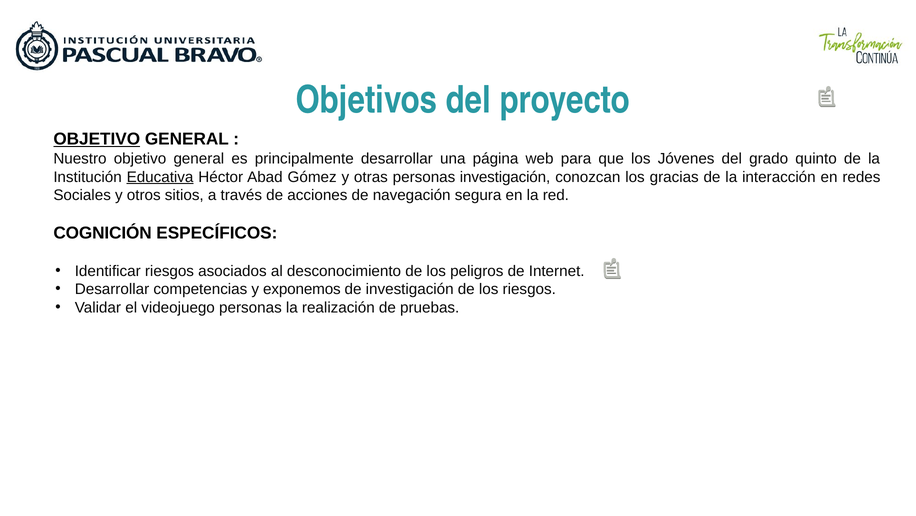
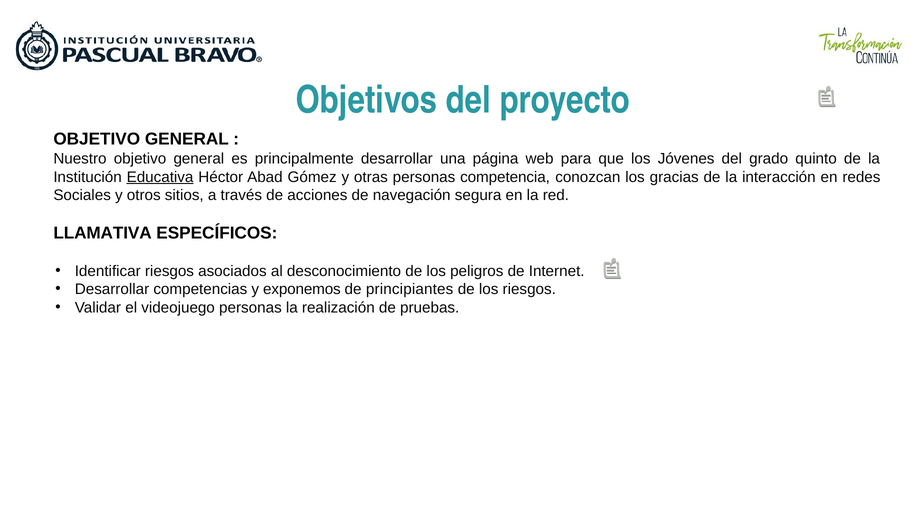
OBJETIVO underline: present -> none (97, 139)
personas investigación: investigación -> competencia (505, 177)
COGNICIÓN: COGNICIÓN -> LLAMATIVA (103, 233)
de investigación: investigación -> principiantes (410, 289)
